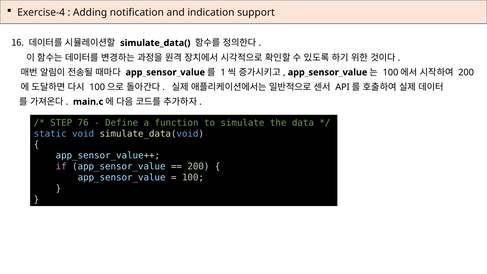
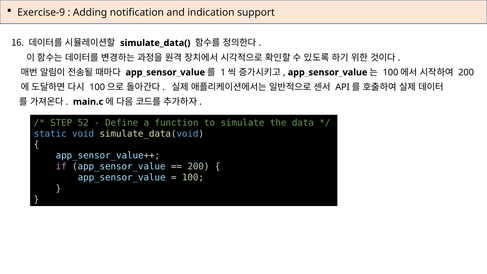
Exercise-4: Exercise-4 -> Exercise-9 (41, 13)
76: 76 -> 52 (83, 123)
